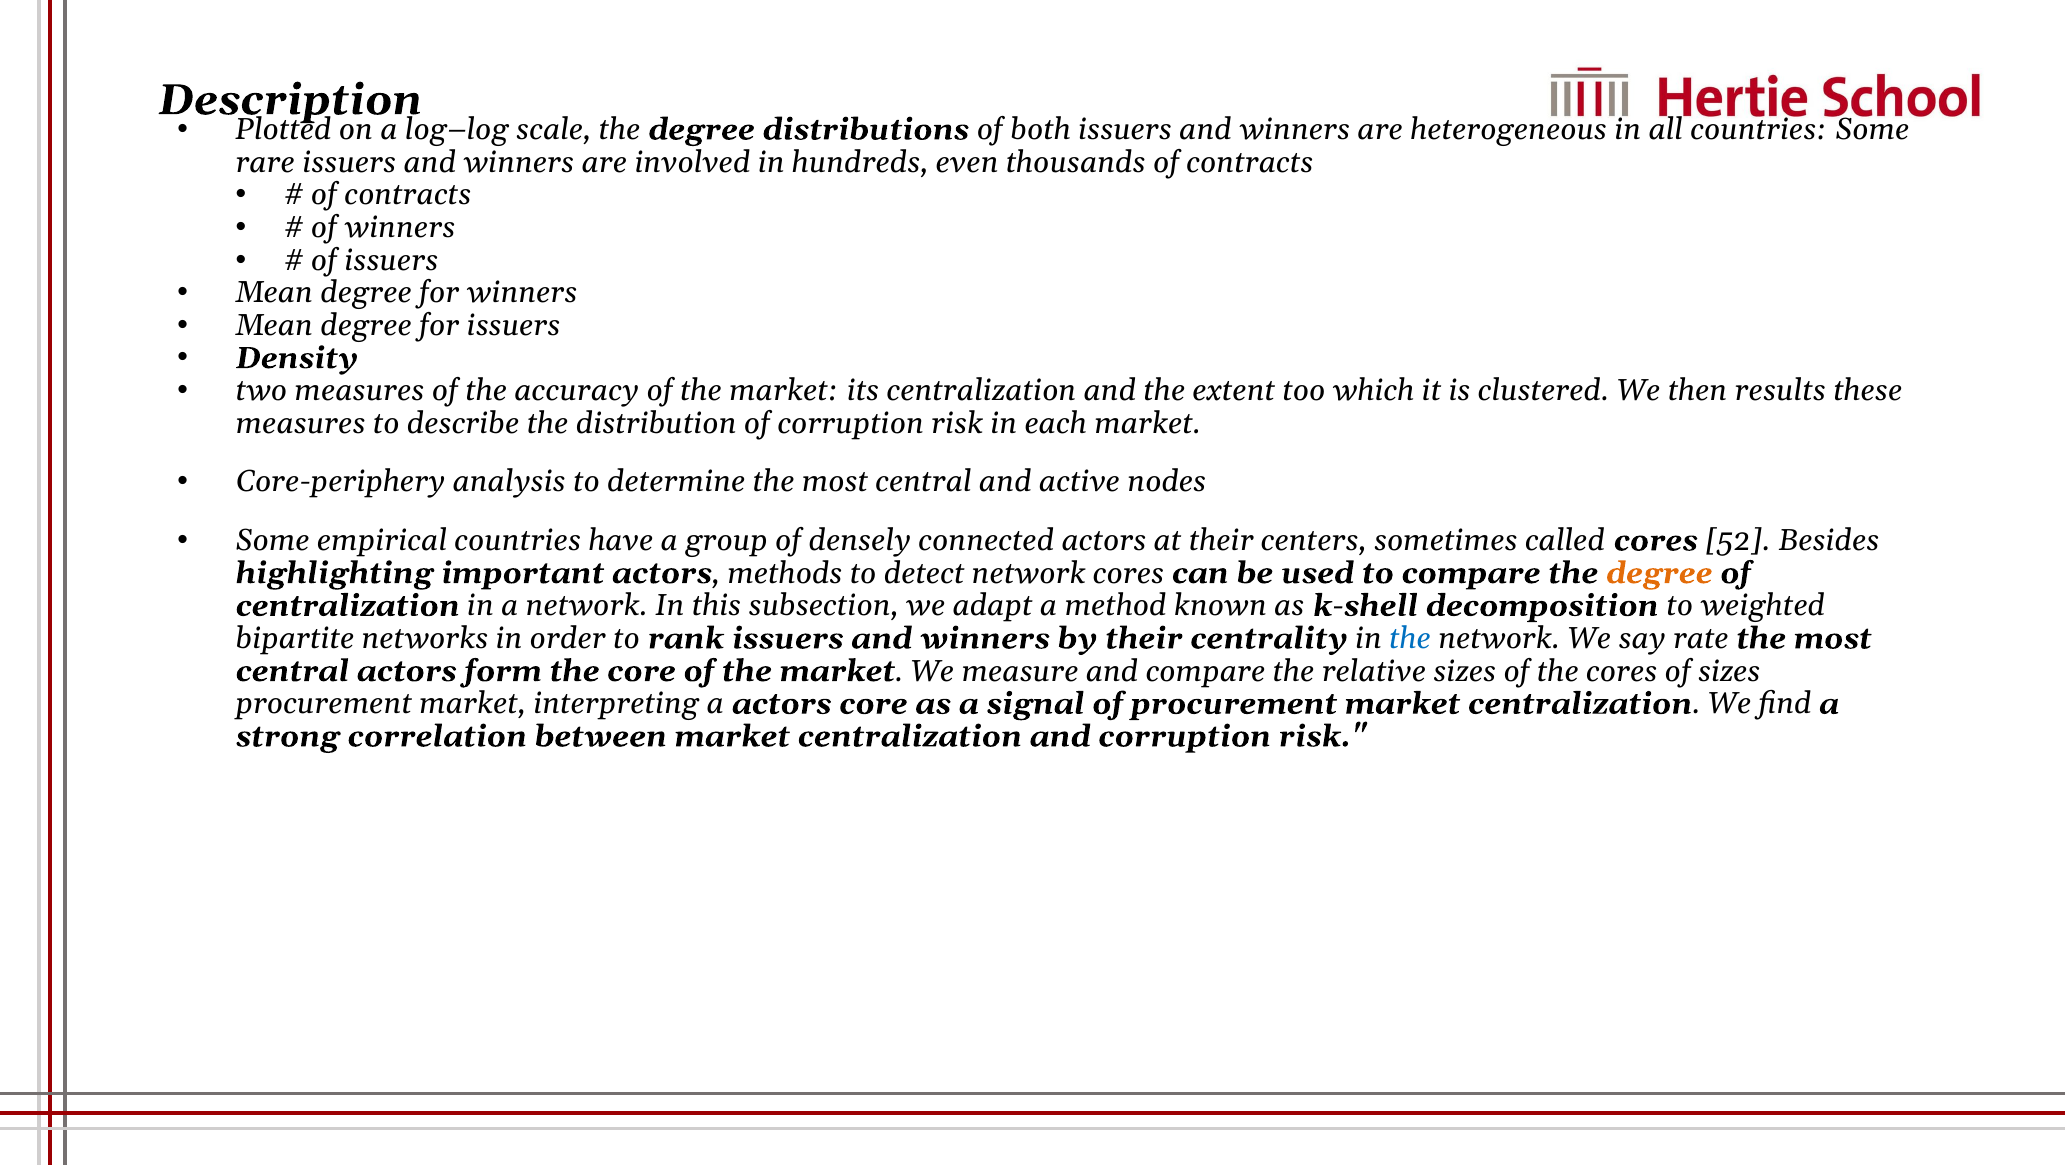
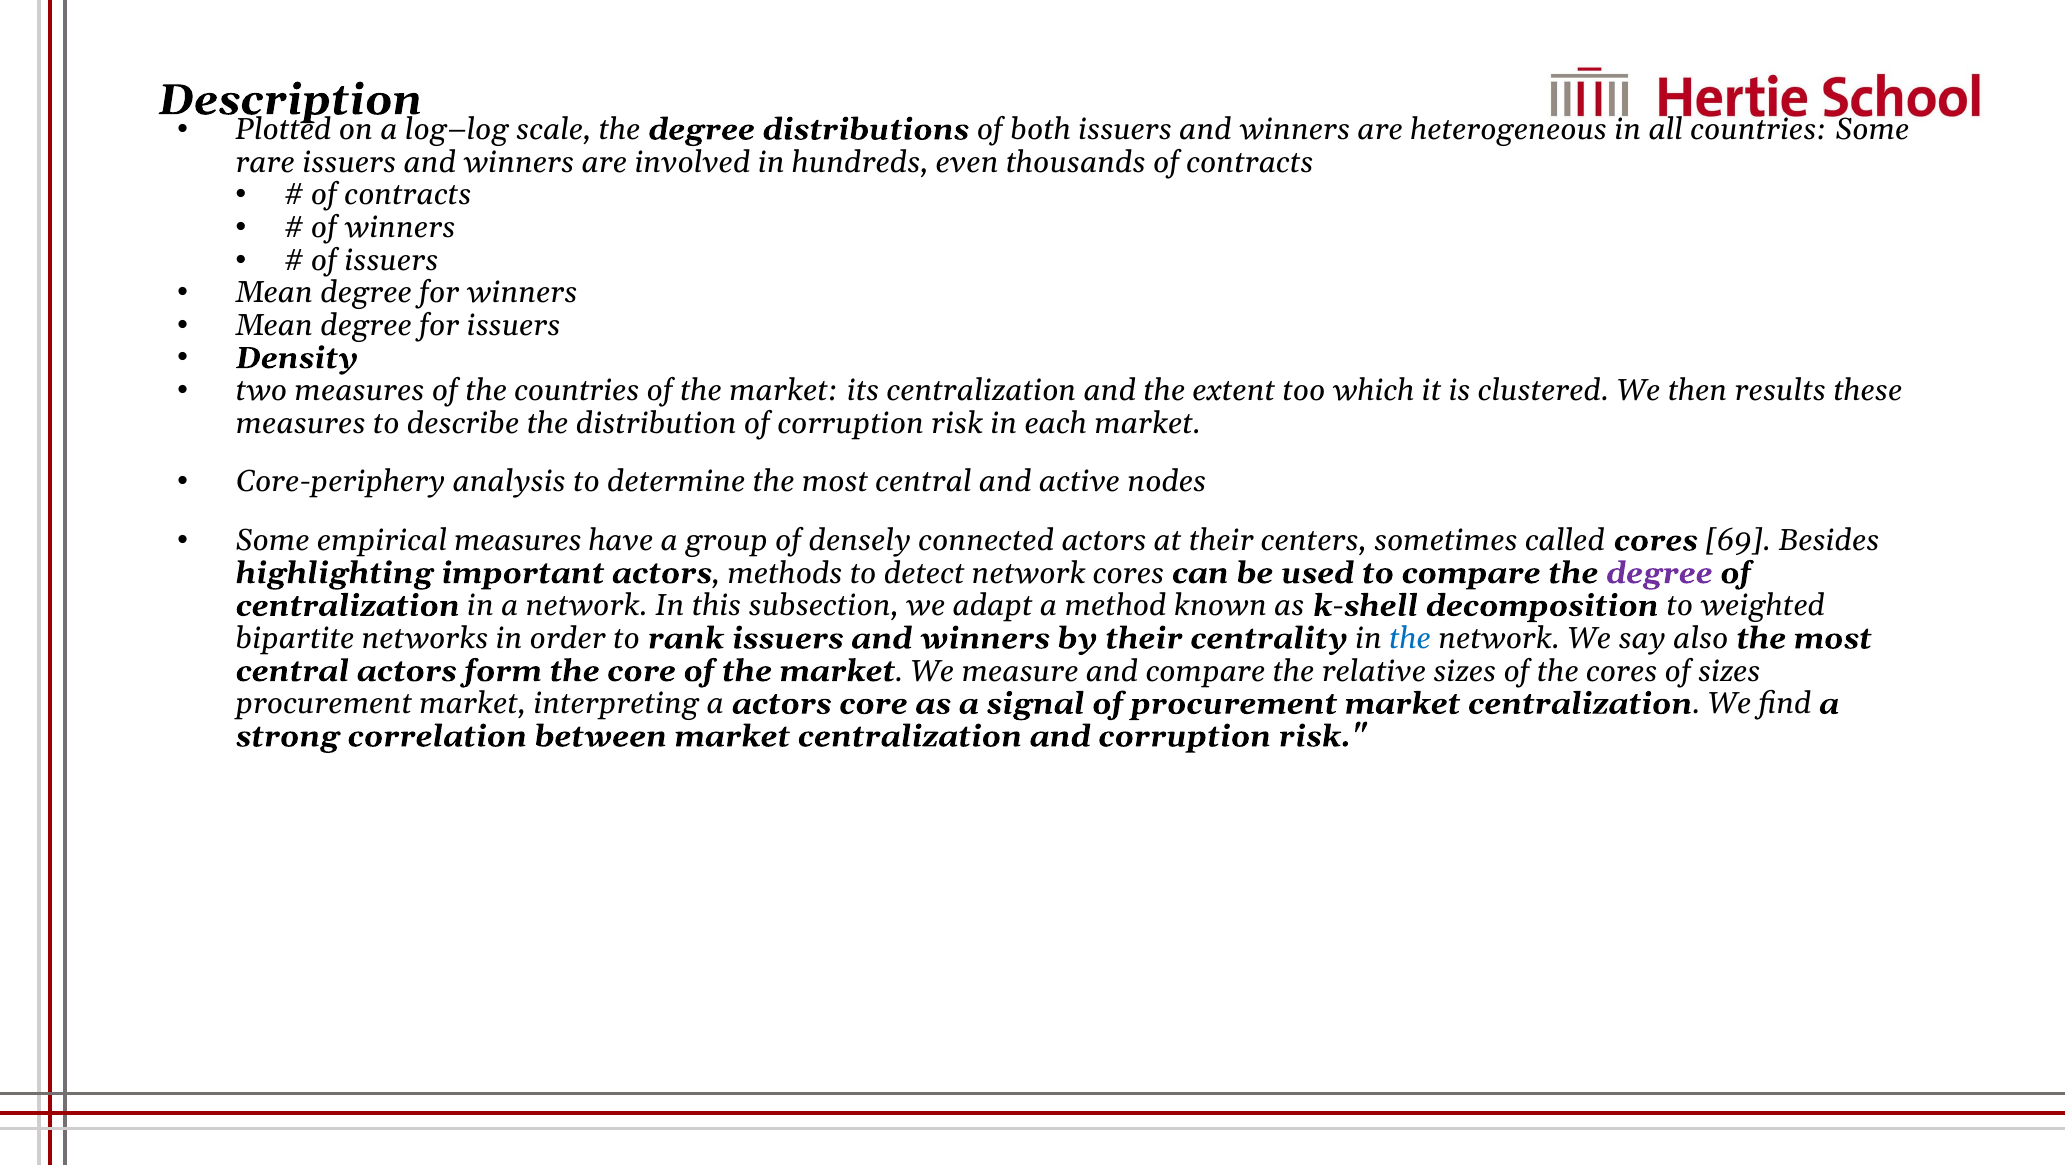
the accuracy: accuracy -> countries (577, 391)
empirical countries: countries -> measures (518, 541)
52: 52 -> 69 (1738, 541)
degree colour: orange -> purple (1659, 573)
rate: rate -> also (1701, 639)
